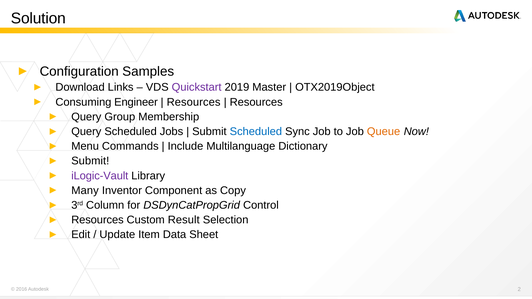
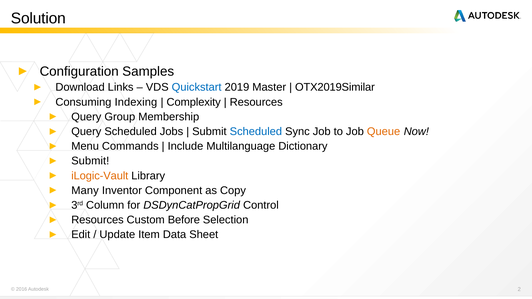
Quickstart colour: purple -> blue (197, 87)
OTX2019Object: OTX2019Object -> OTX2019Similar (335, 87)
Engineer: Engineer -> Indexing (136, 102)
Resources: Resources -> Complexity (194, 102)
iLogic-Vault colour: purple -> orange (100, 176)
Result: Result -> Before (184, 220)
